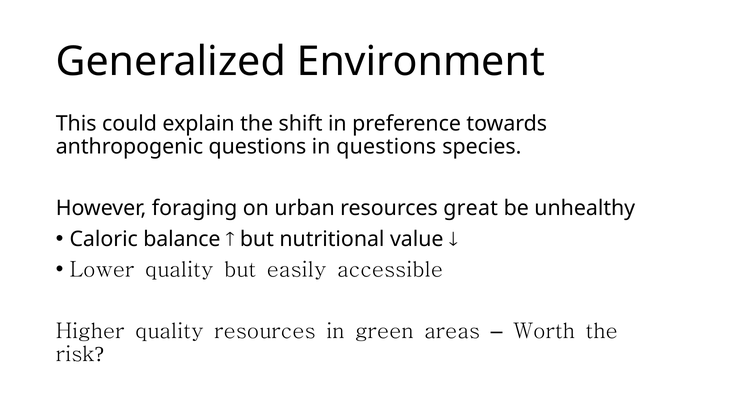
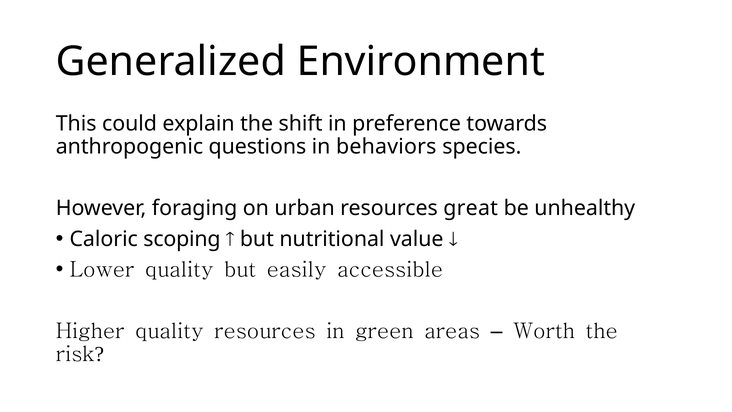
in questions: questions -> behaviors (386, 147)
balance: balance -> scoping (182, 239)
